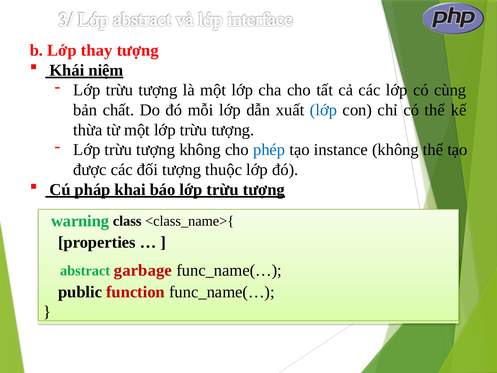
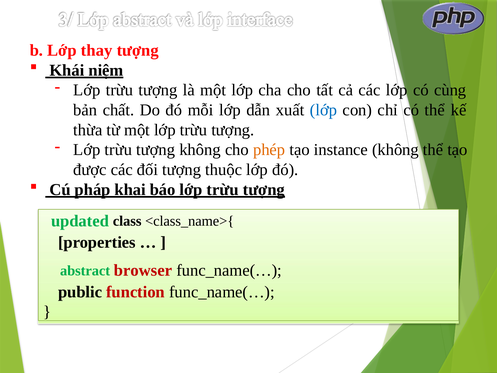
phép colour: blue -> orange (269, 150)
warning: warning -> updated (80, 221)
garbage: garbage -> browser (143, 270)
